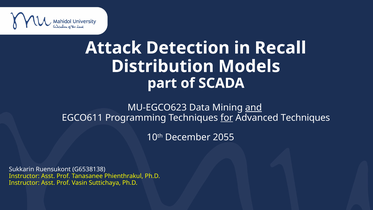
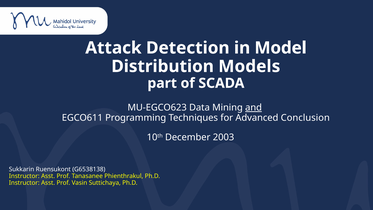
Recall: Recall -> Model (281, 48)
for underline: present -> none (227, 118)
Advanced Techniques: Techniques -> Conclusion (305, 118)
2055: 2055 -> 2003 (224, 137)
